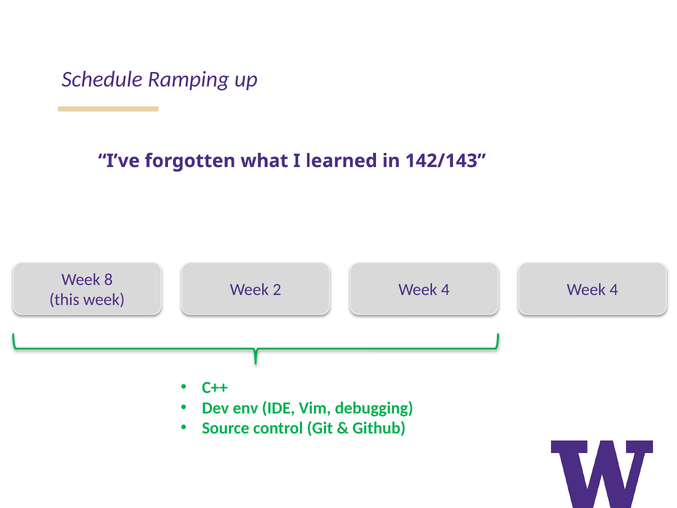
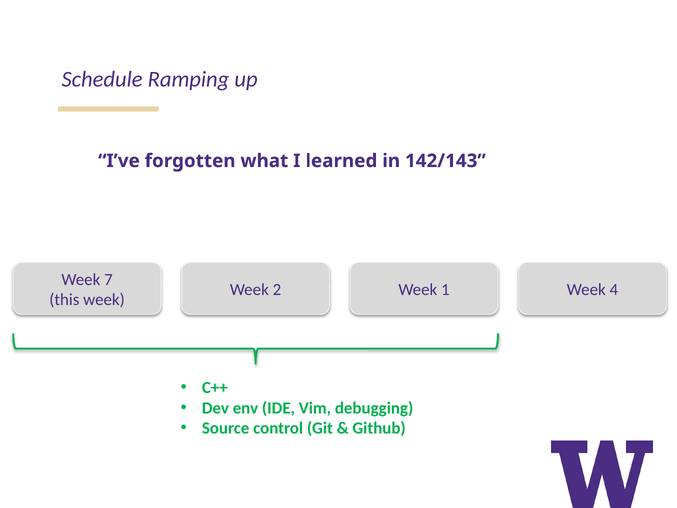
8: 8 -> 7 (108, 279)
2 Week 4: 4 -> 1 (445, 289)
